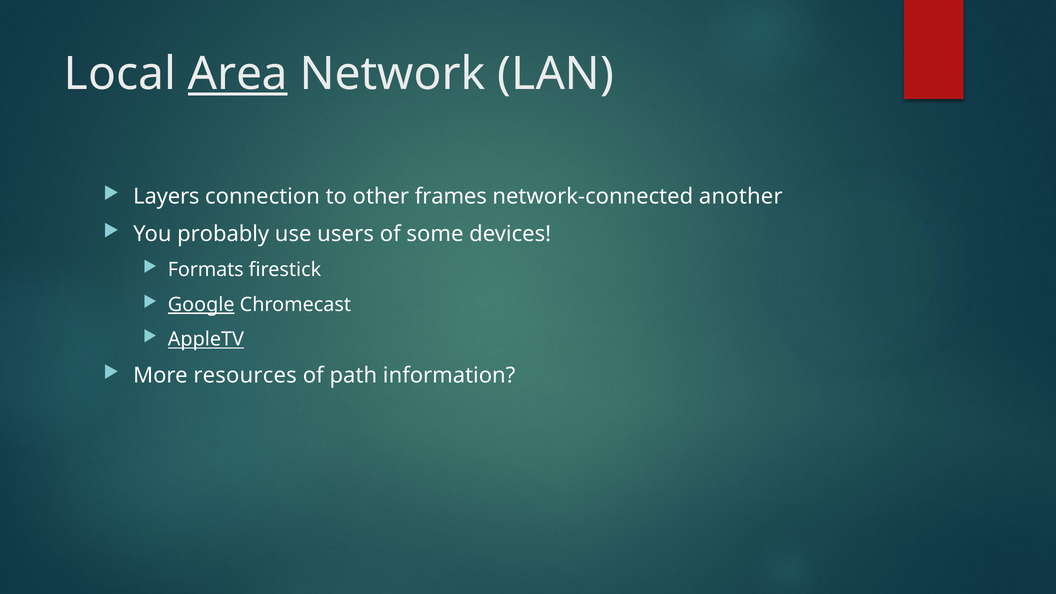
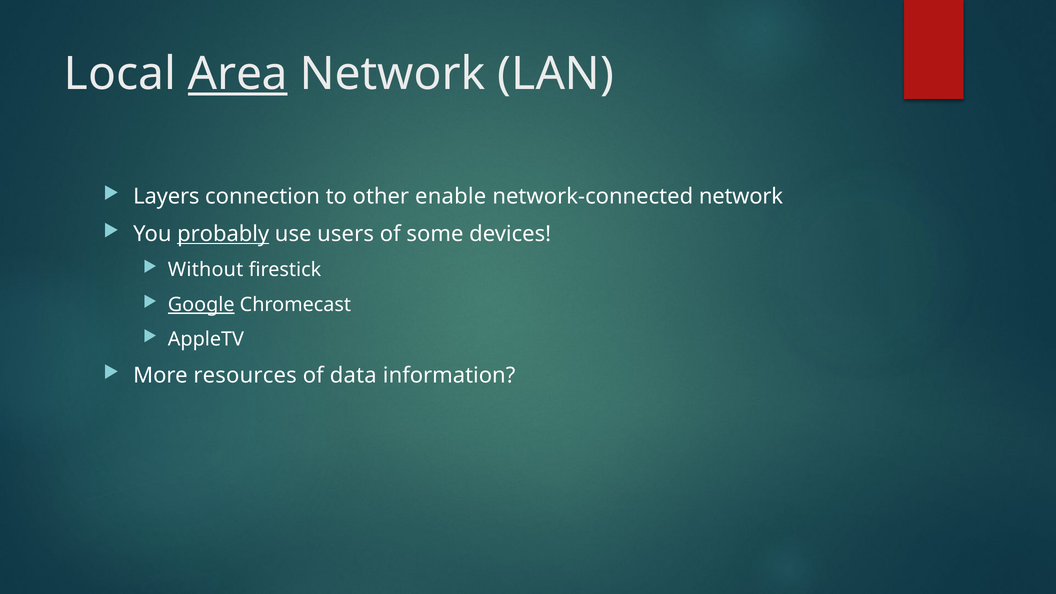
frames: frames -> enable (451, 197)
network-connected another: another -> network (741, 197)
probably underline: none -> present (223, 234)
Formats: Formats -> Without (206, 270)
AppleTV underline: present -> none (206, 339)
path: path -> data (353, 376)
